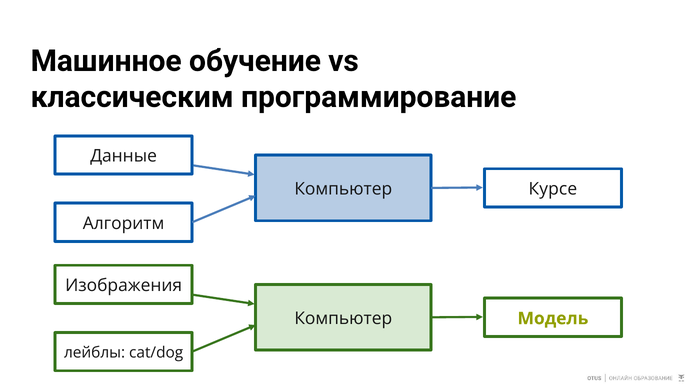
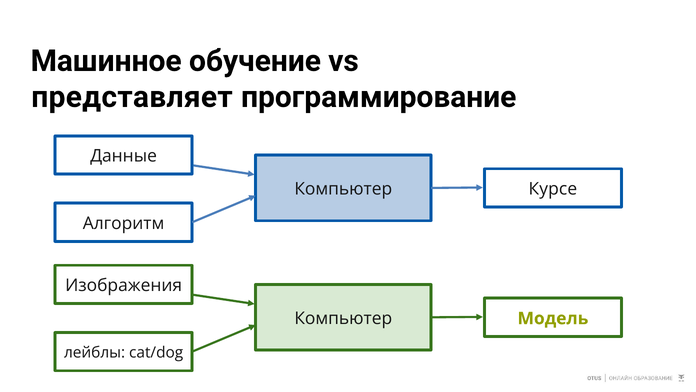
классическим: классическим -> представляет (132, 97)
